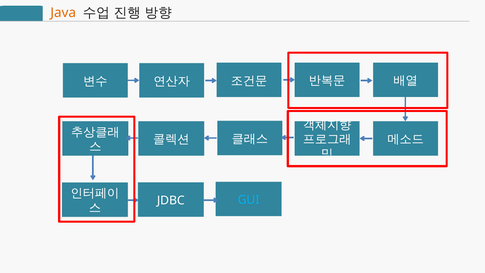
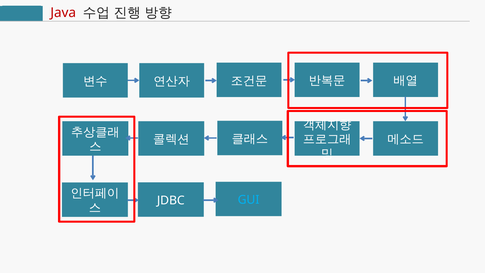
Java colour: orange -> red (63, 13)
